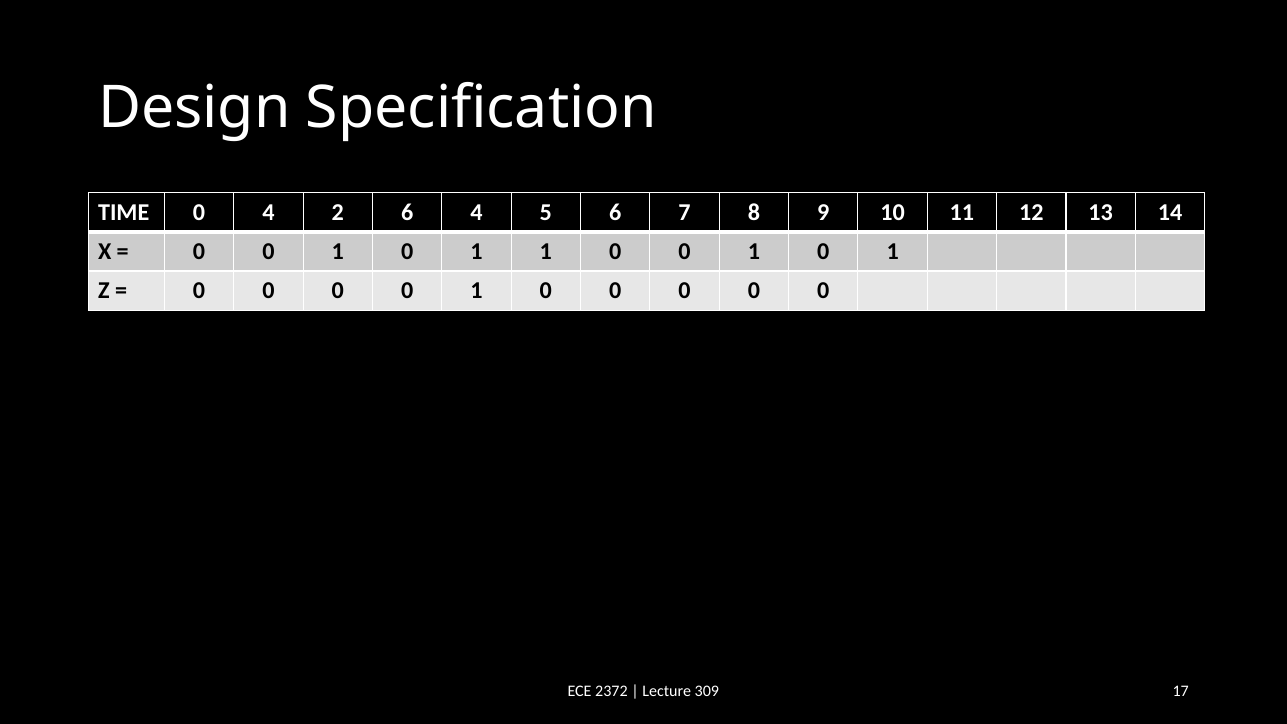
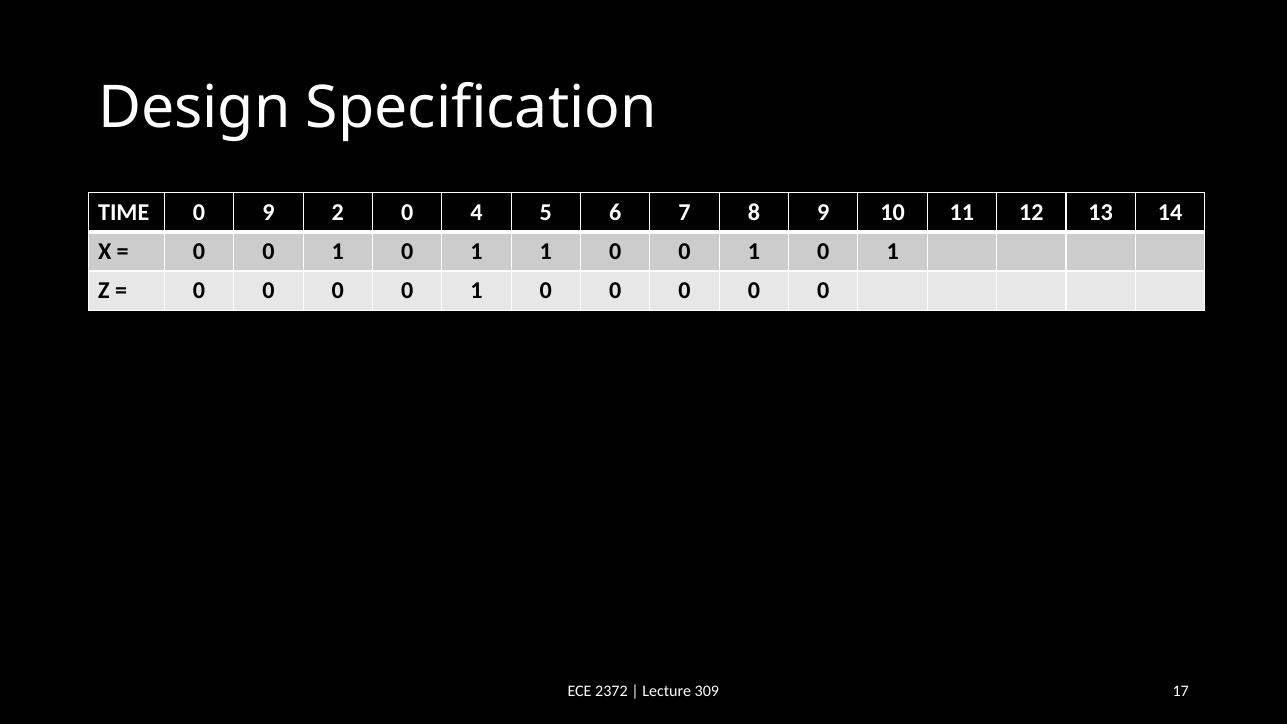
0 4: 4 -> 9 (268, 213)
2 6: 6 -> 0 (407, 213)
